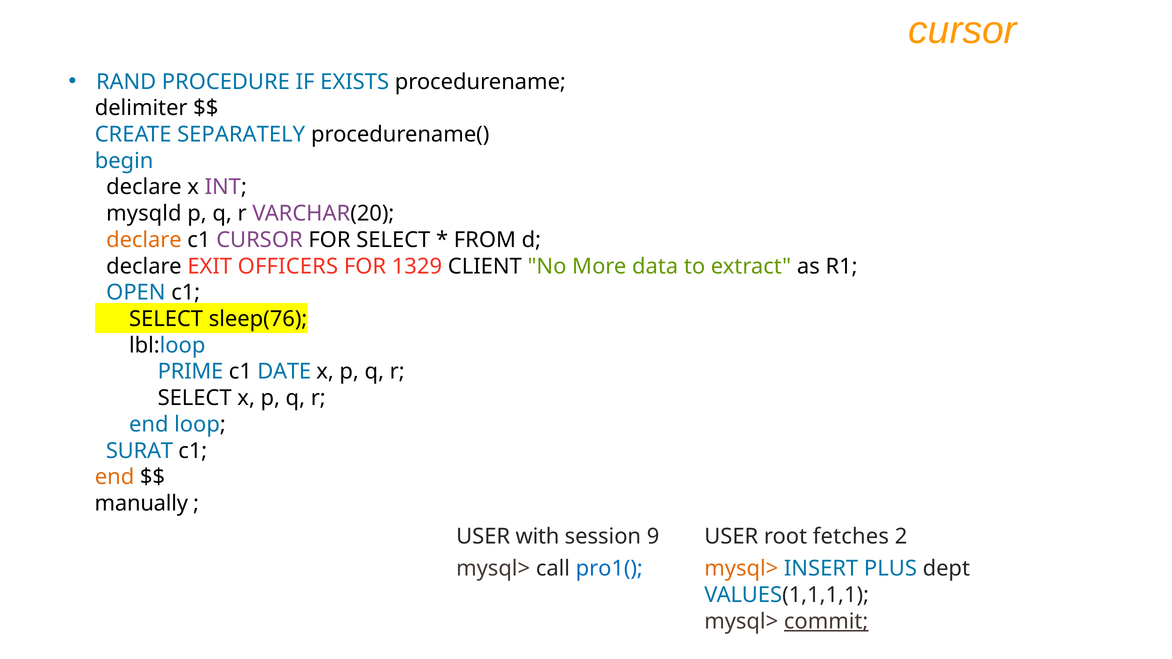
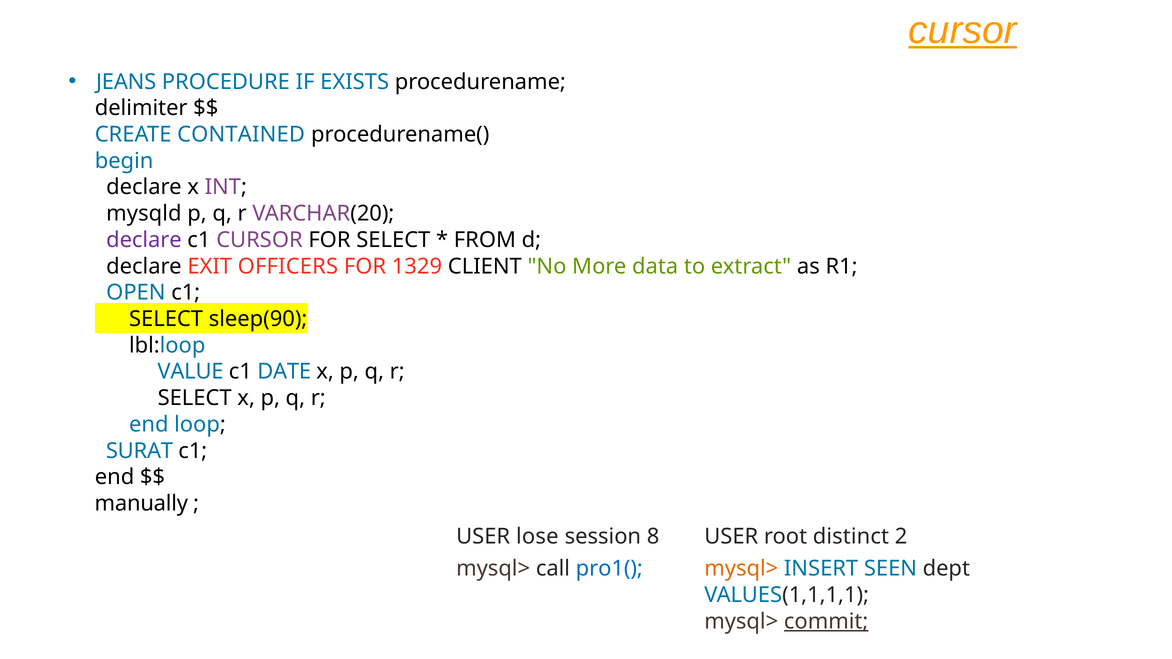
cursor underline: none -> present (963, 31)
RAND: RAND -> JEANS (126, 82)
SEPARATELY: SEPARATELY -> CONTAINED (241, 135)
declare colour: orange -> purple (144, 240)
sleep(76: sleep(76 -> sleep(90 (258, 319)
PRIME: PRIME -> VALUE (190, 372)
end colour: orange -> black (115, 477)
with: with -> lose (537, 537)
9: 9 -> 8 (653, 537)
fetches: fetches -> distinct (851, 537)
PLUS: PLUS -> SEEN (891, 569)
